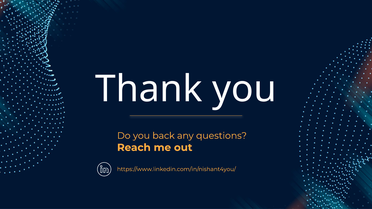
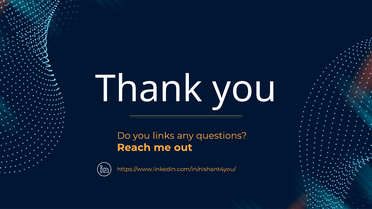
back: back -> links (163, 136)
